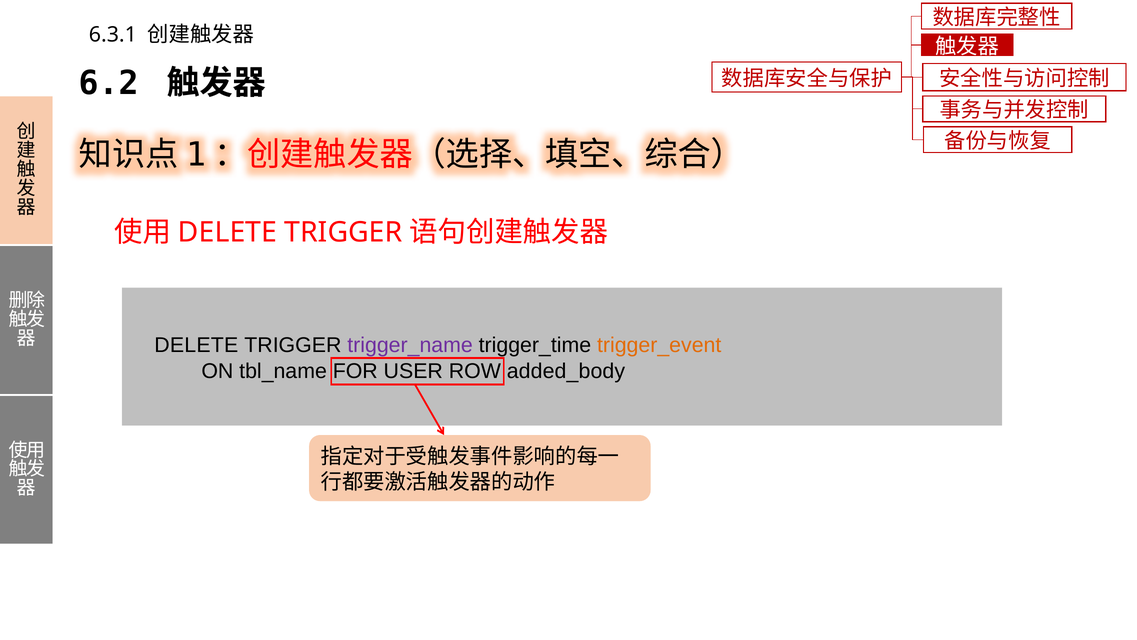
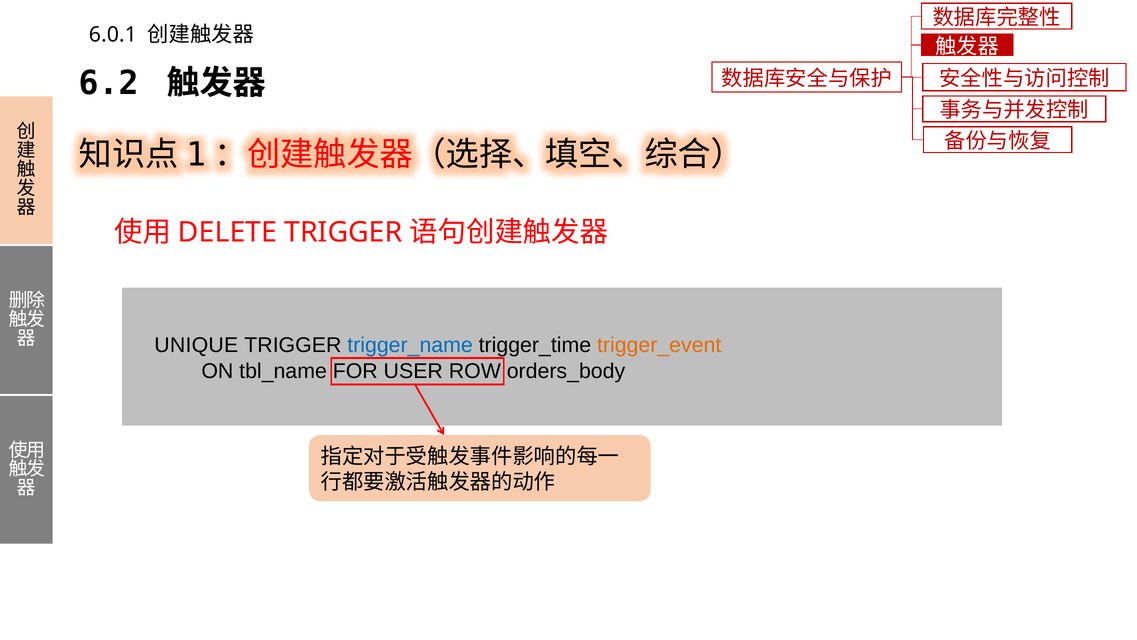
6.3.1: 6.3.1 -> 6.0.1 (113, 35)
DELETE: DELETE -> UNIQUE (196, 345)
trigger_name colour: purple -> blue (410, 345)
added_body: added_body -> orders_body (566, 371)
